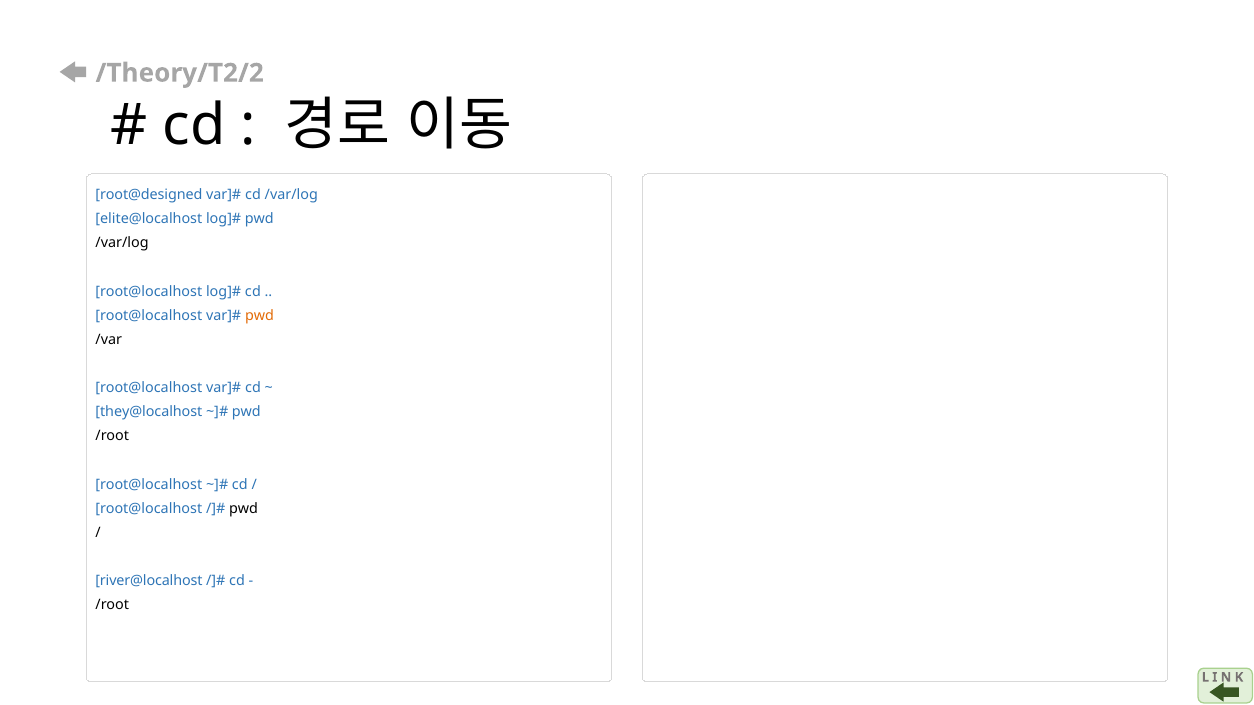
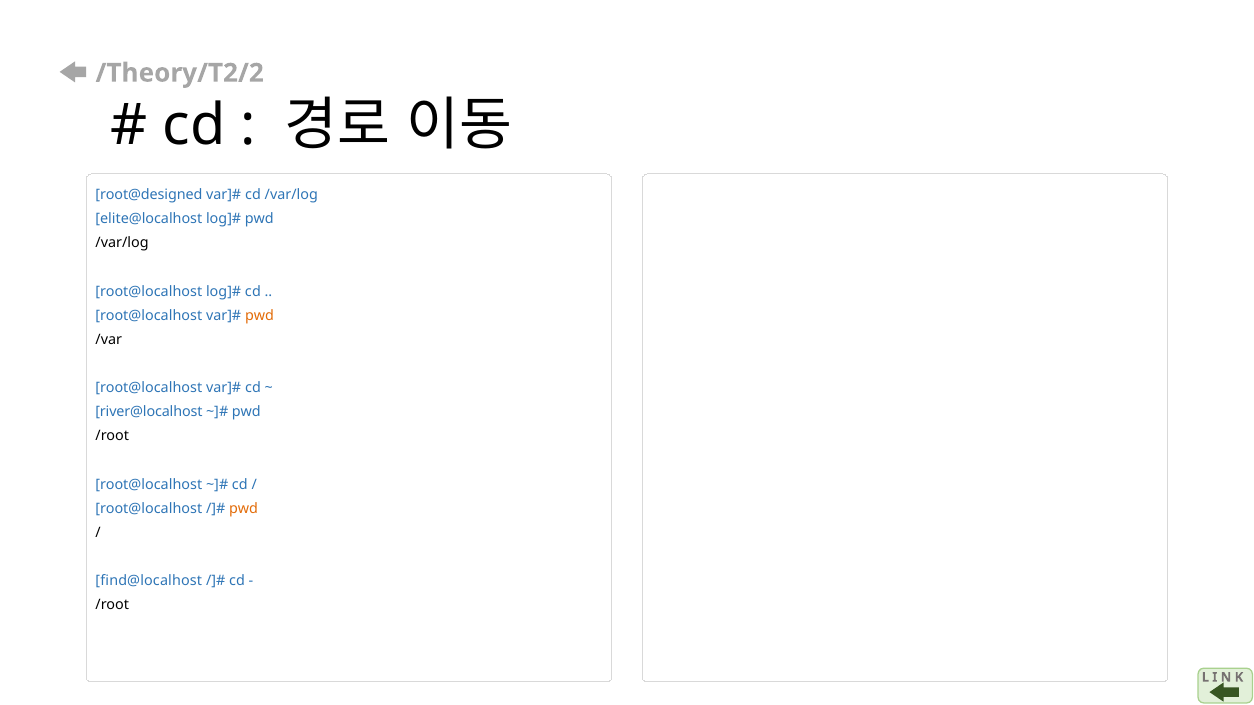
they@localhost: they@localhost -> river@localhost (149, 412)
pwd colour: black -> orange (244, 509)
river@localhost: river@localhost -> find@localhost (149, 581)
